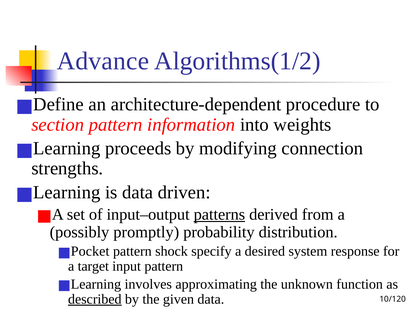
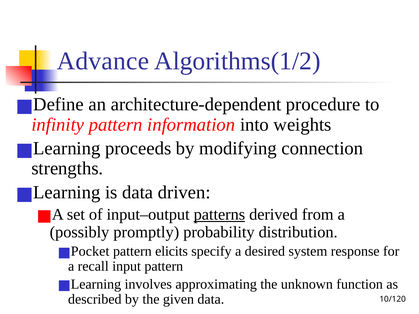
section: section -> infinity (58, 125)
shock: shock -> elicits (172, 251)
target: target -> recall (93, 266)
described underline: present -> none (95, 299)
